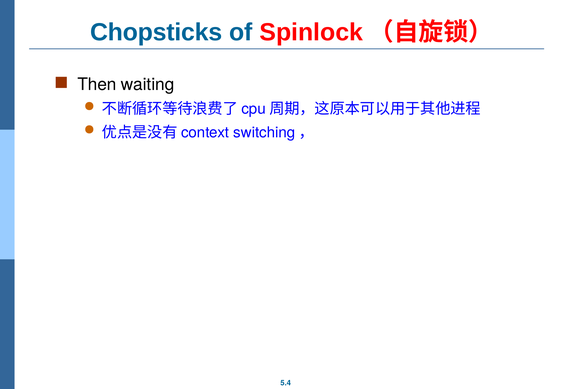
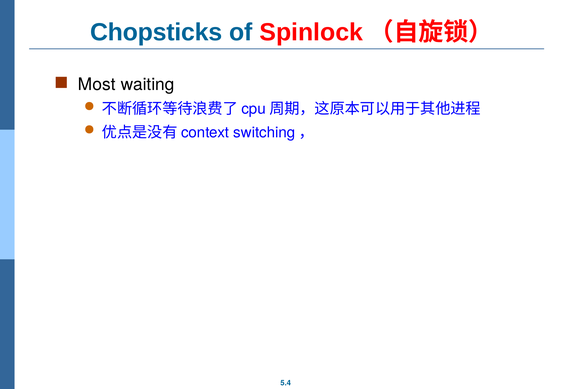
Then: Then -> Most (97, 84)
